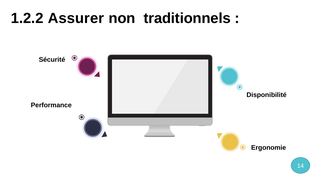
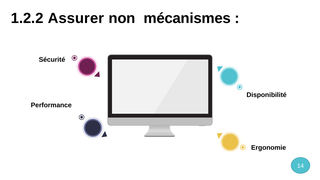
traditionnels: traditionnels -> mécanismes (187, 18)
